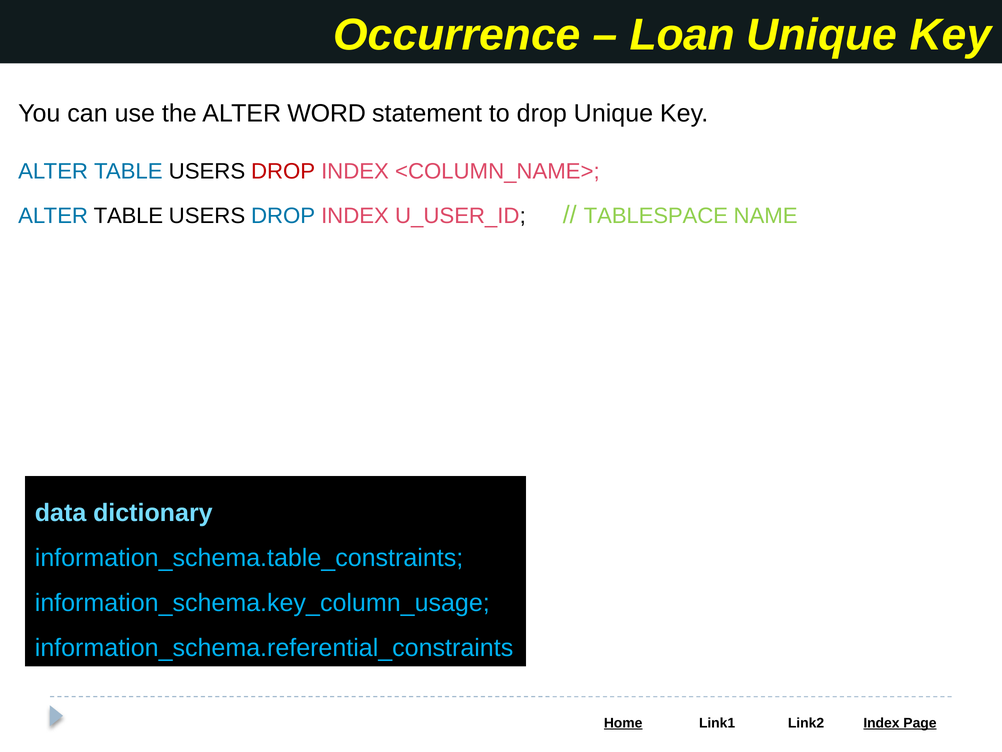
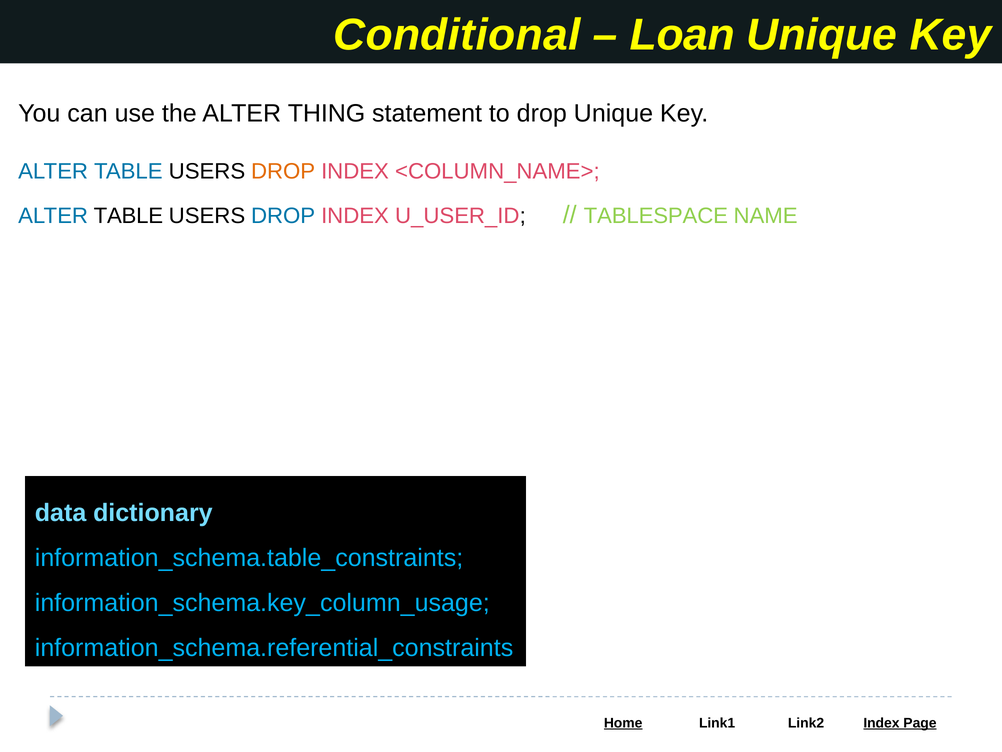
Occurrence: Occurrence -> Conditional (457, 35)
WORD: WORD -> THING (327, 114)
DROP colour: red -> orange (283, 171)
